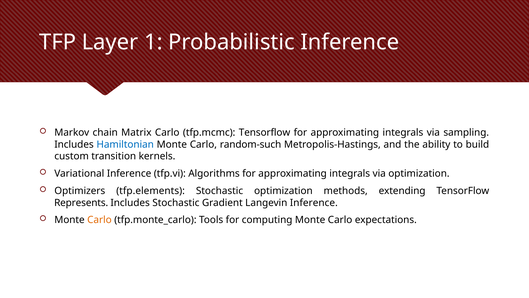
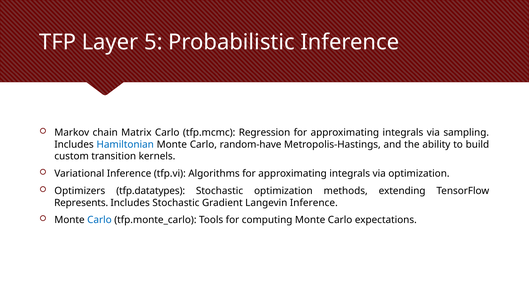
1: 1 -> 5 (153, 42)
tfp.mcmc Tensorflow: Tensorflow -> Regression (265, 132)
random-such: random-such -> random-have (251, 144)
tfp.elements: tfp.elements -> tfp.datatypes (151, 191)
Carlo colour: orange -> blue (99, 220)
